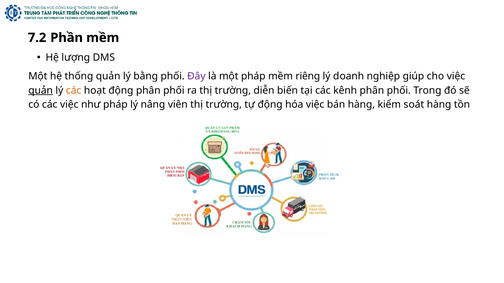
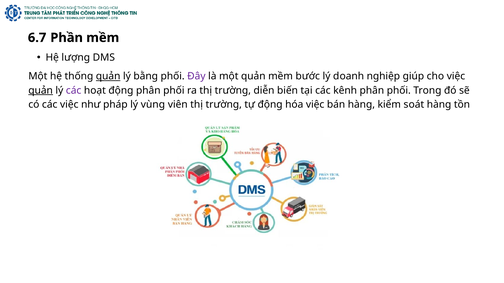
7.2: 7.2 -> 6.7 (37, 38)
quản underline: none -> present (108, 76)
một pháp: pháp -> quản (253, 76)
riêng: riêng -> bước (308, 76)
các colour: orange -> purple (74, 91)
nâng: nâng -> vùng (153, 105)
